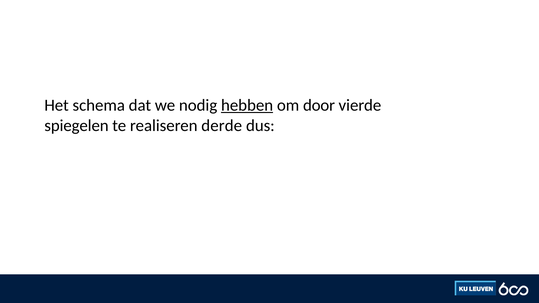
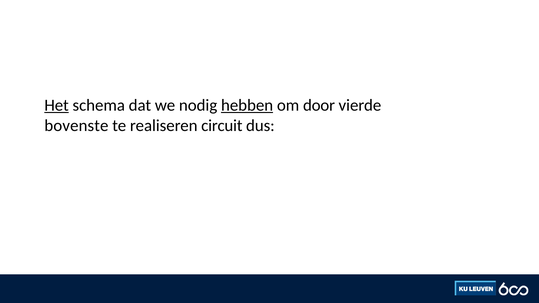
Het underline: none -> present (57, 105)
spiegelen: spiegelen -> bovenste (76, 126)
derde: derde -> circuit (222, 126)
